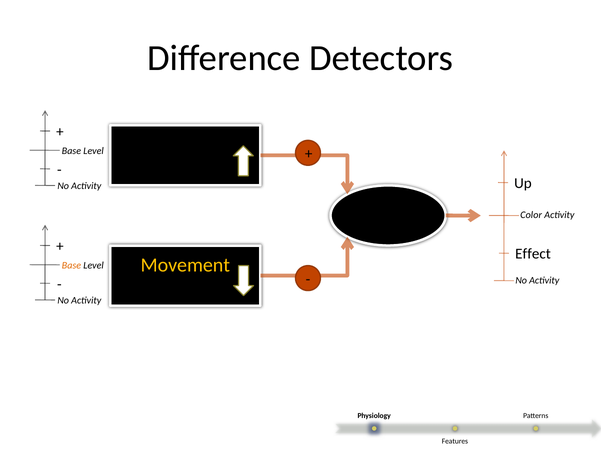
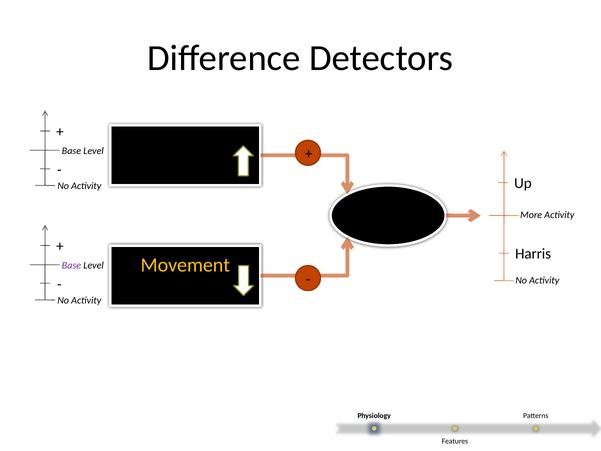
Color: Color -> More (531, 215)
Effect: Effect -> Harris (533, 253)
Base colour: orange -> purple (71, 265)
